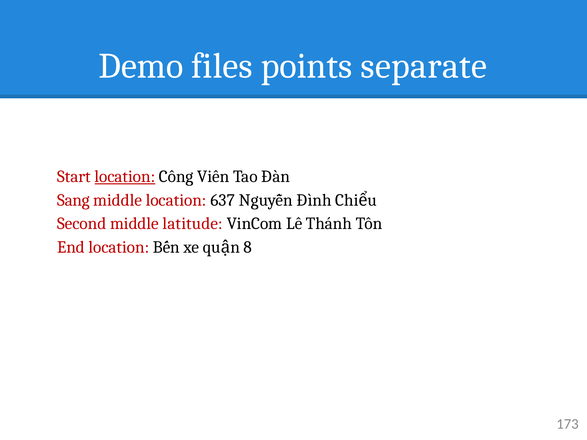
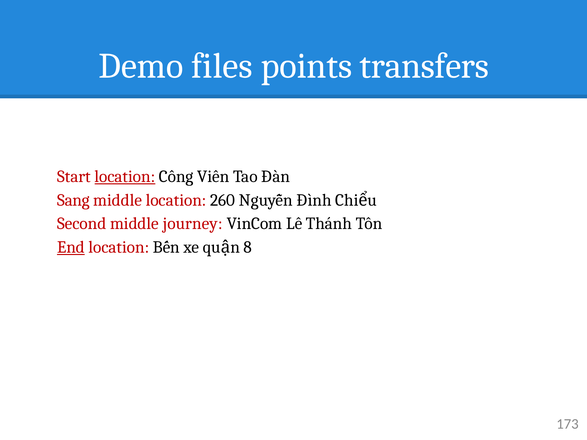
separate: separate -> transfers (424, 66)
637: 637 -> 260 (223, 200)
latitude: latitude -> journey (193, 224)
End underline: none -> present (71, 247)
